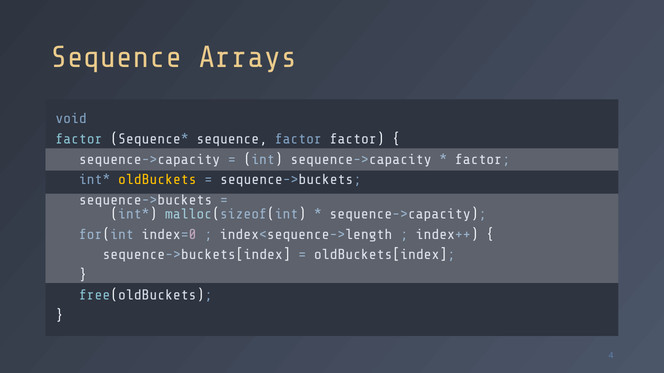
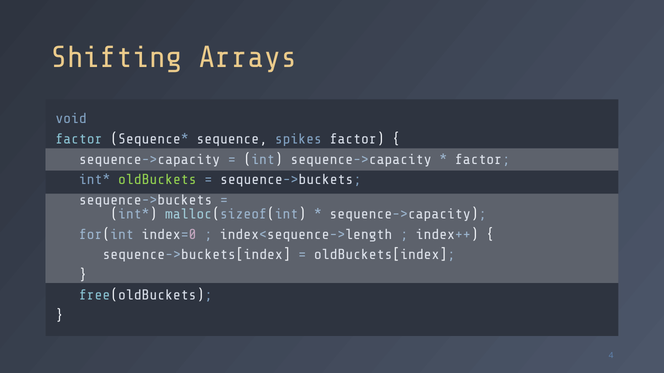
Sequence: Sequence -> Shifting (116, 57)
sequence factor: factor -> spikes (298, 139)
oldBuckets colour: yellow -> light green (157, 180)
